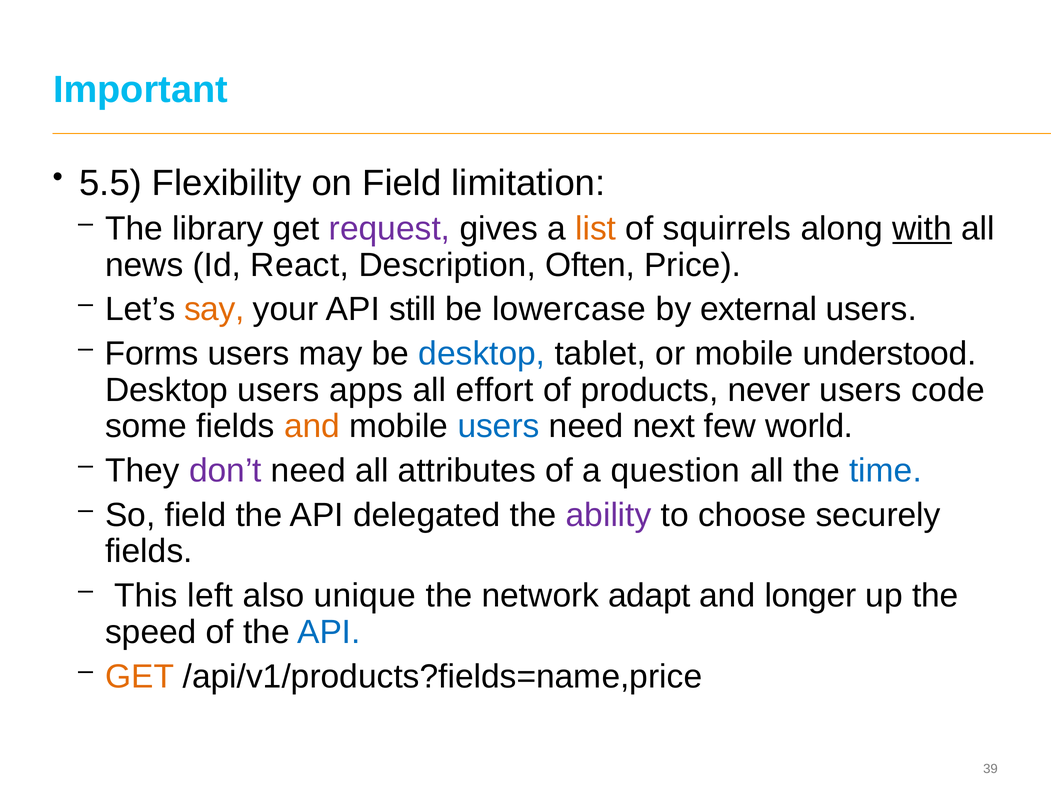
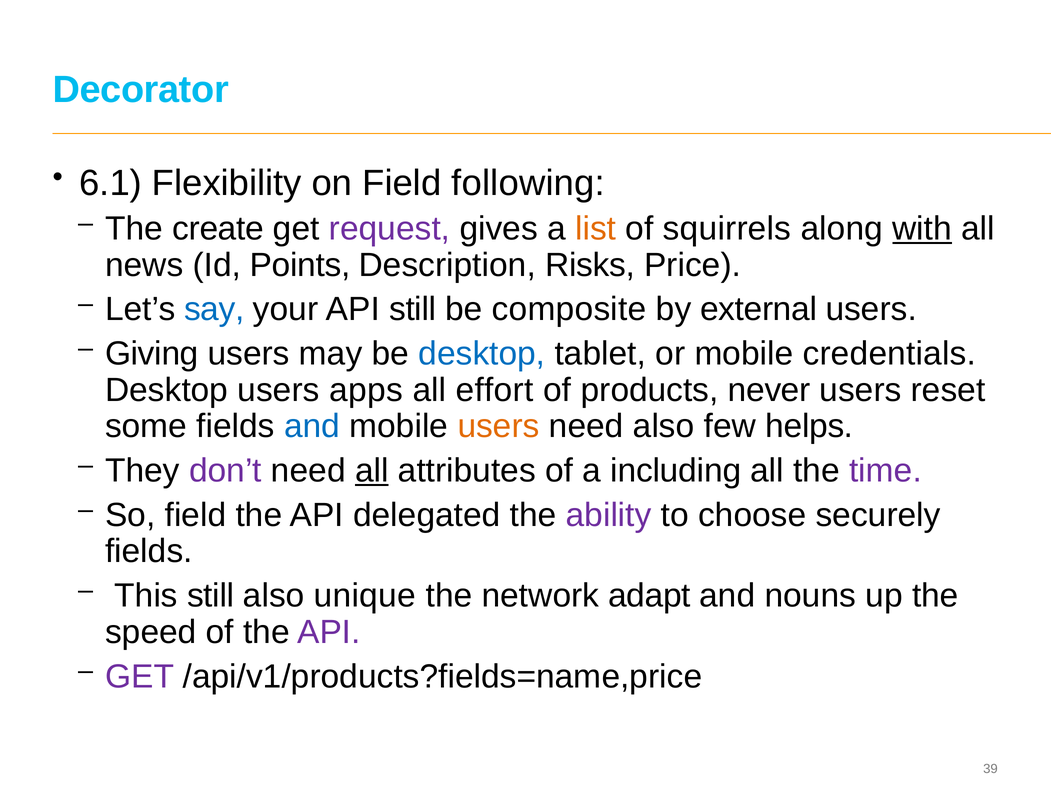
Important: Important -> Decorator (141, 90)
5.5: 5.5 -> 6.1 (111, 183)
limitation: limitation -> following (528, 183)
library: library -> create (218, 229)
React: React -> Points (300, 265)
Often: Often -> Risks (590, 265)
say colour: orange -> blue (214, 309)
lowercase: lowercase -> composite (569, 309)
Forms: Forms -> Giving (152, 354)
understood: understood -> credentials (889, 354)
code: code -> reset (948, 390)
and colour: orange -> blue (312, 426)
users colour: blue -> orange (499, 426)
need next: next -> also (664, 426)
world: world -> helps (809, 426)
all underline: none -> present (372, 471)
question: question -> including (676, 471)
time colour: blue -> purple (886, 471)
This left: left -> still (211, 596)
longer: longer -> nouns (810, 596)
API colour: blue -> purple (329, 632)
GET colour: orange -> purple (140, 677)
